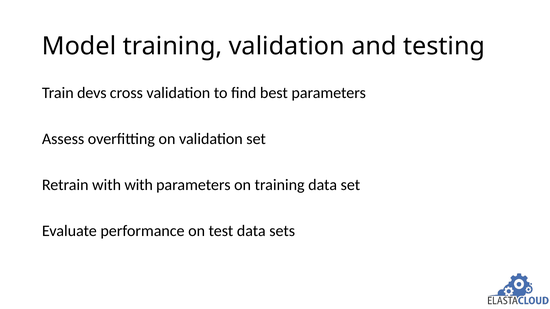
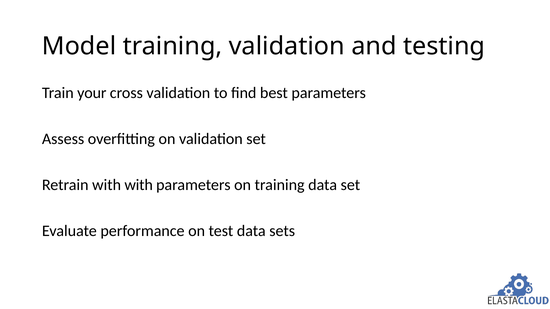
devs: devs -> your (92, 93)
